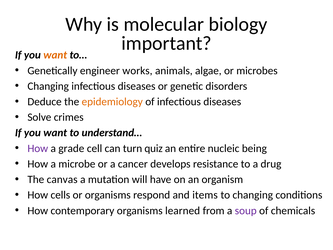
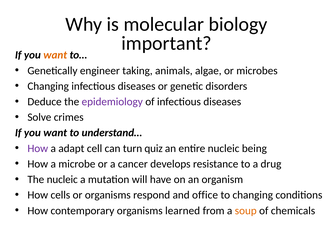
works: works -> taking (137, 71)
epidemiology colour: orange -> purple (112, 102)
grade: grade -> adapt (71, 148)
The canvas: canvas -> nucleic (62, 179)
items: items -> office (205, 195)
soup colour: purple -> orange (246, 210)
